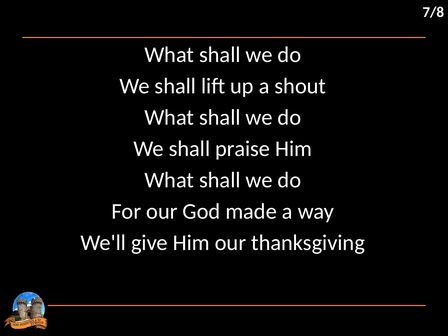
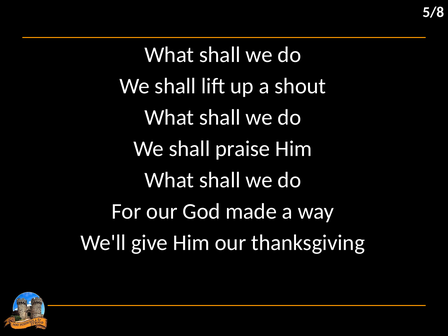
7/8: 7/8 -> 5/8 (433, 12)
